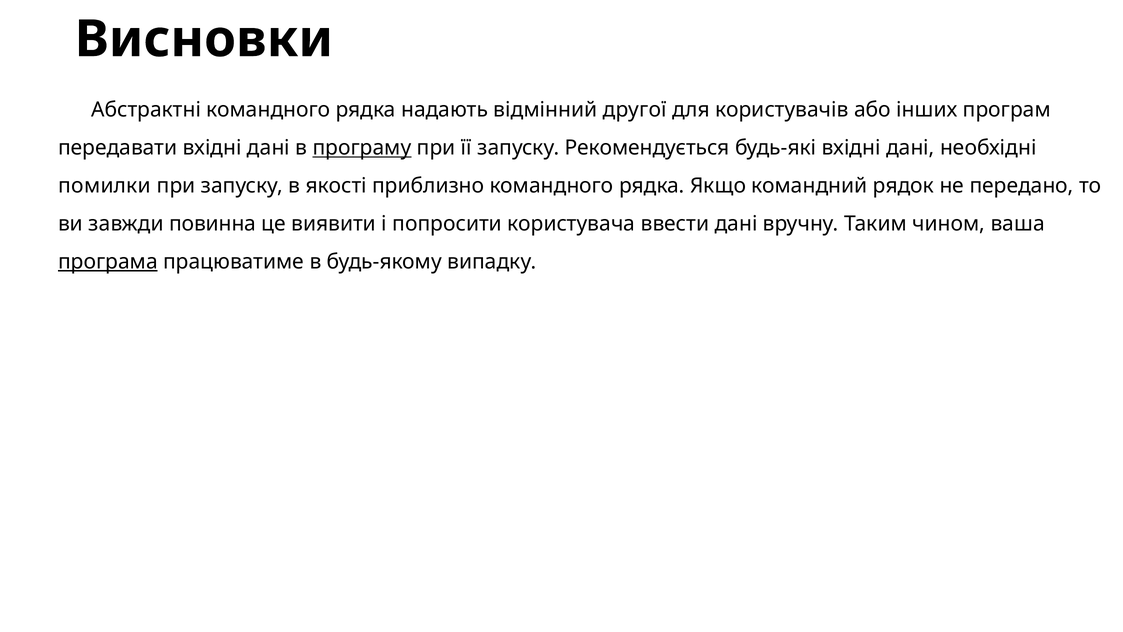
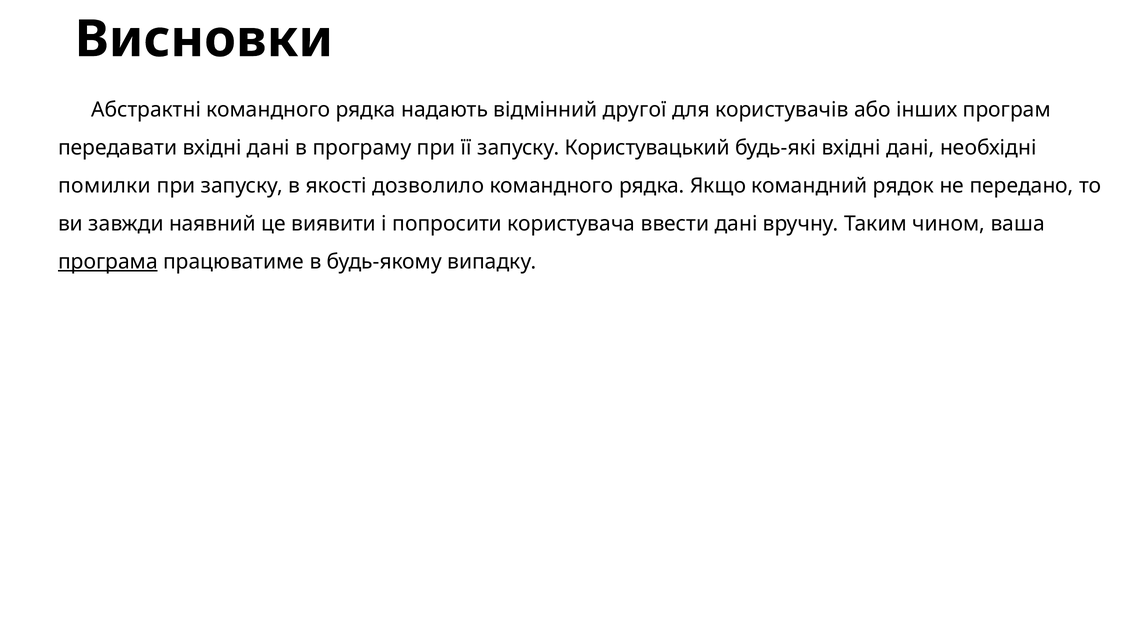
програму underline: present -> none (362, 148)
Рекомендується: Рекомендується -> Користувацький (647, 148)
приблизно: приблизно -> дозволило (428, 186)
повинна: повинна -> наявний (213, 224)
